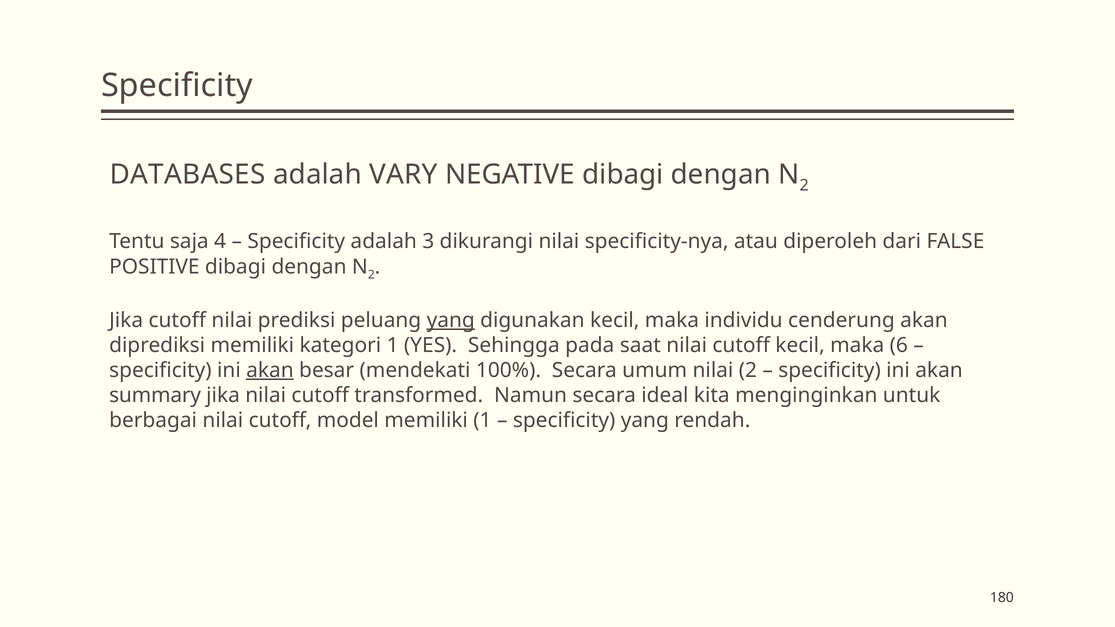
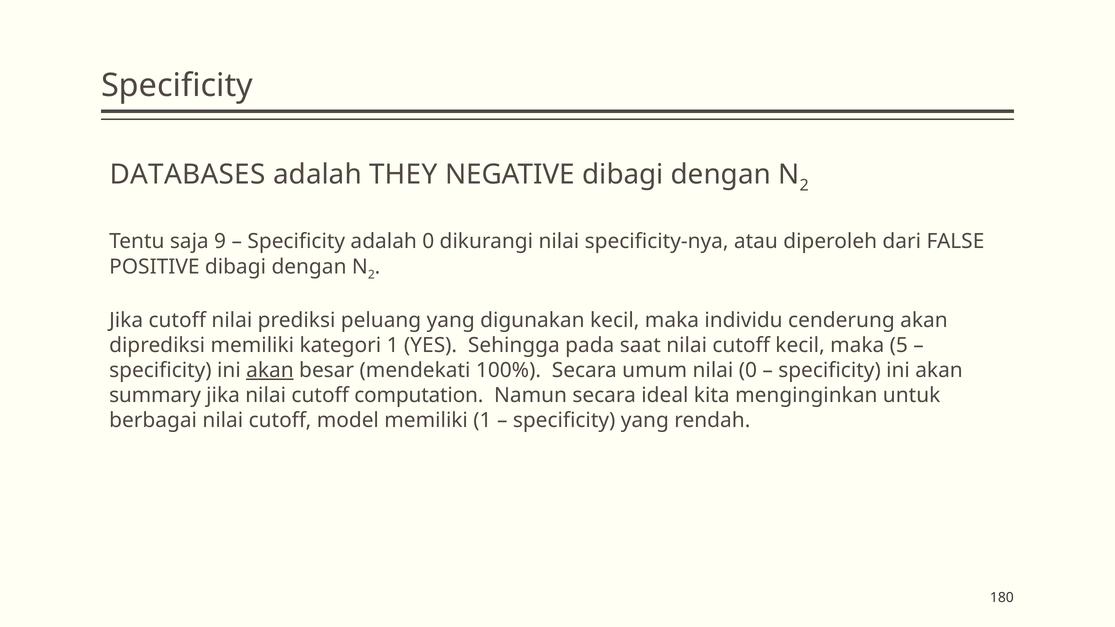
VARY: VARY -> THEY (403, 175)
4: 4 -> 9 (220, 242)
adalah 3: 3 -> 0 (428, 242)
yang underline: present -> none (451, 320)
6: 6 -> 5 (899, 345)
nilai 2: 2 -> 0 (748, 370)
transformed: transformed -> computation (419, 396)
